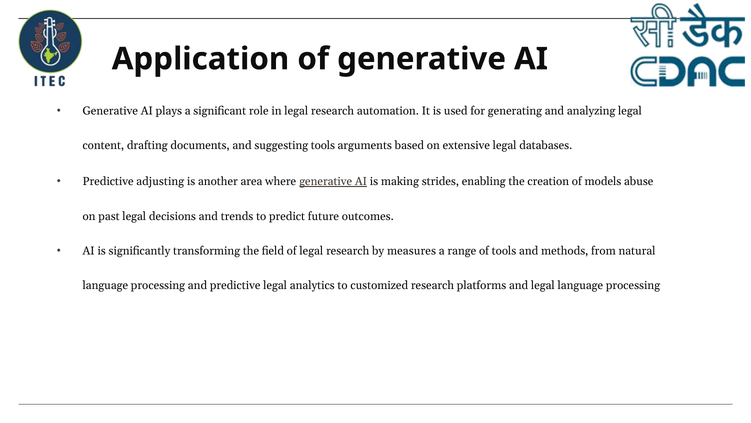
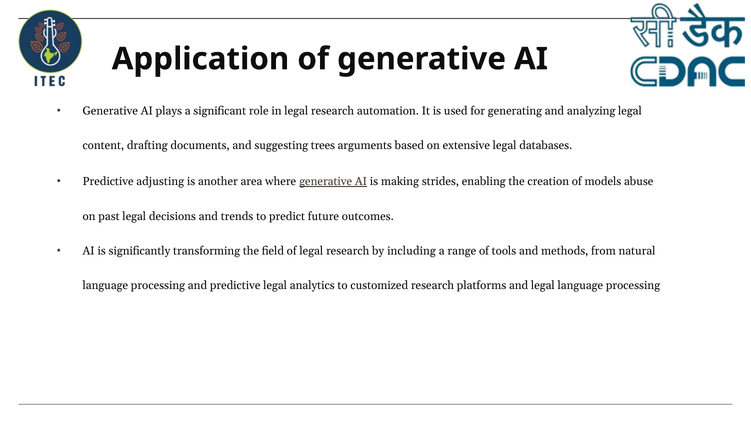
suggesting tools: tools -> trees (323, 145)
measures: measures -> including (411, 251)
